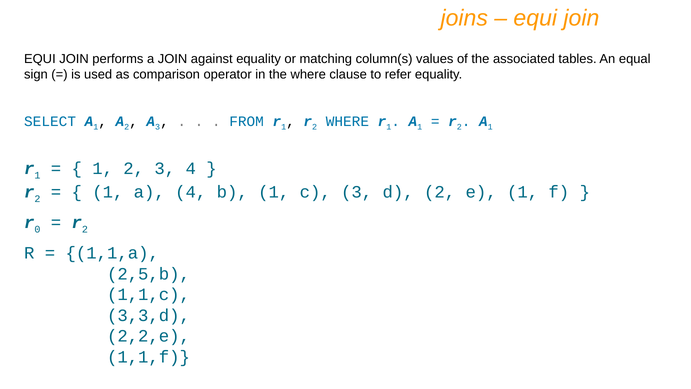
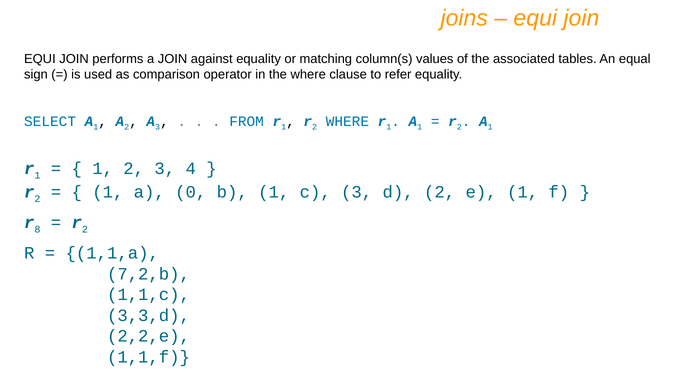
a 4: 4 -> 0 (191, 192)
0: 0 -> 8 (37, 229)
2,5,b: 2,5,b -> 7,2,b (148, 274)
